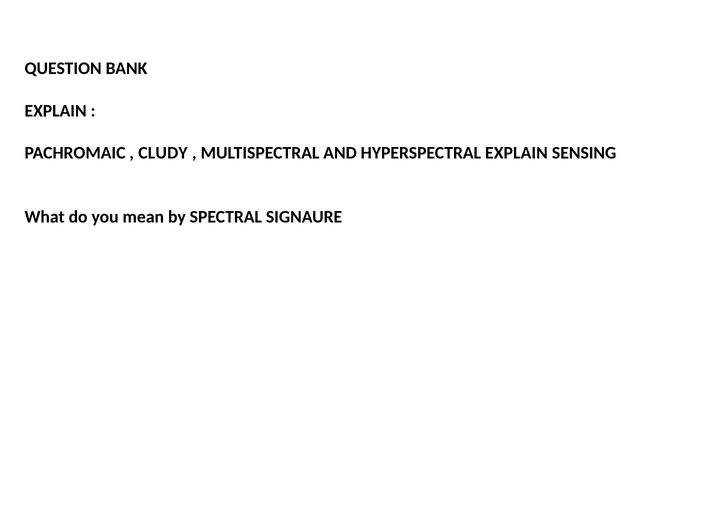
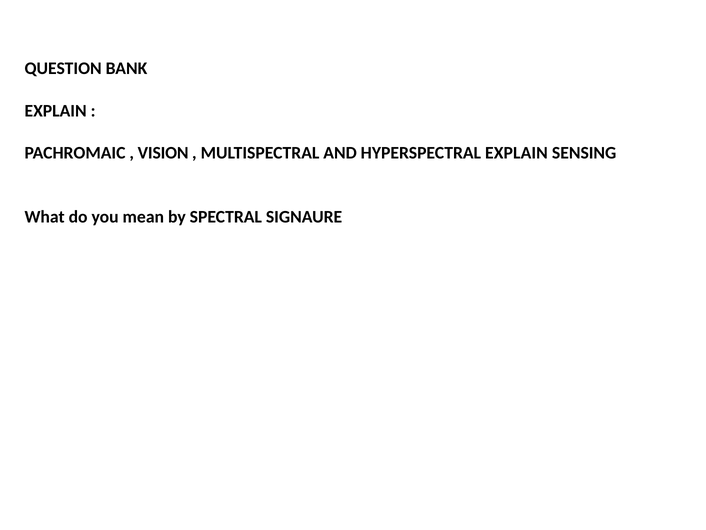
CLUDY: CLUDY -> VISION (163, 153)
